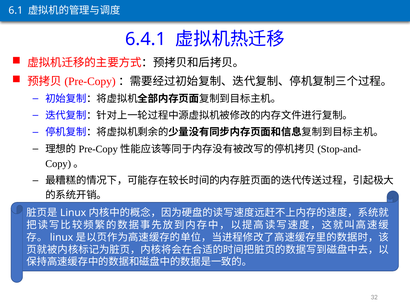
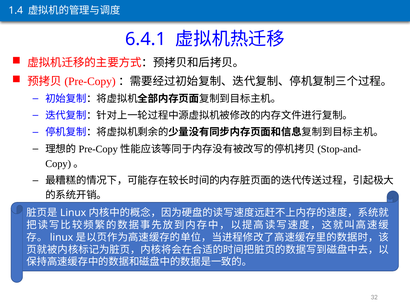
6.1: 6.1 -> 1.4 (16, 10)
